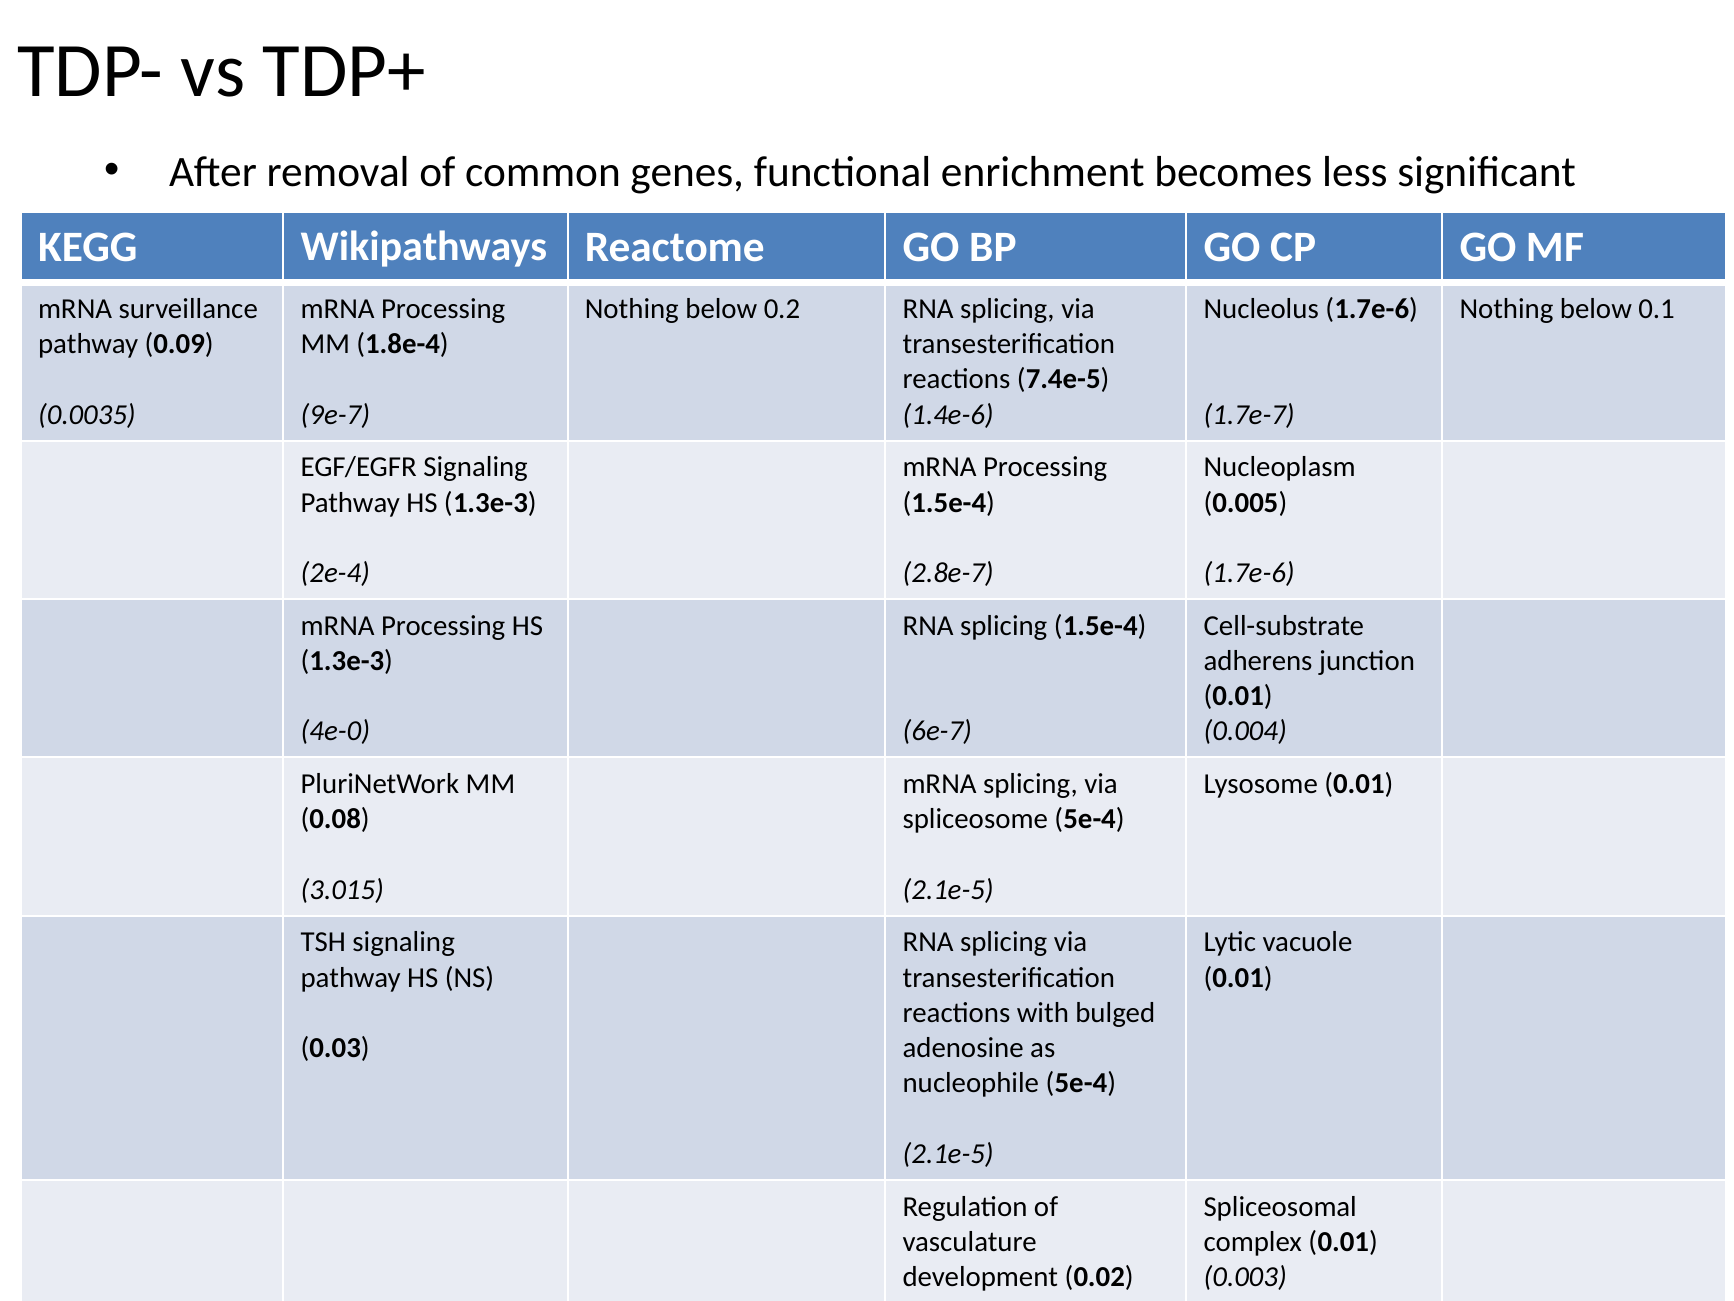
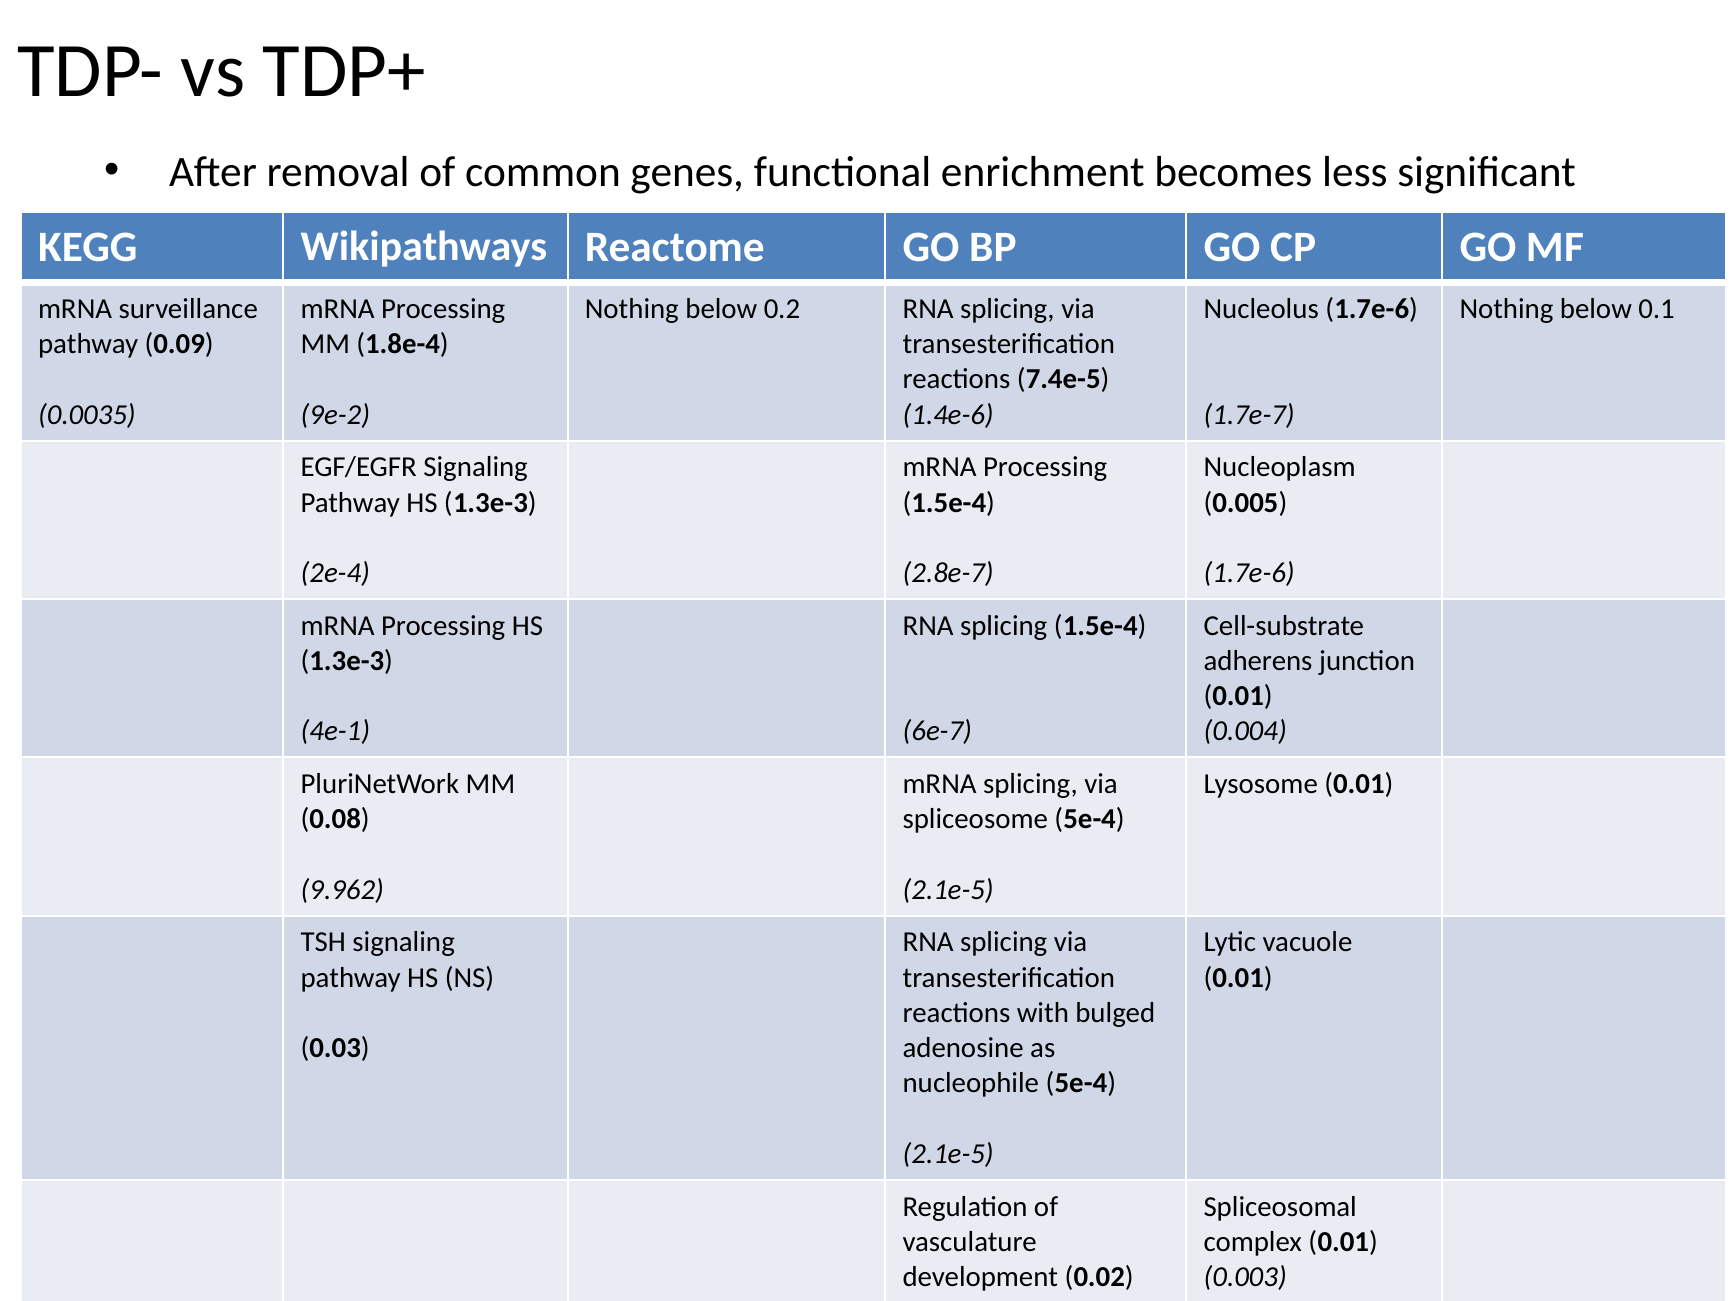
9e-7: 9e-7 -> 9e-2 (335, 414)
4e-0: 4e-0 -> 4e-1 (335, 731)
3.015: 3.015 -> 9.962 (342, 889)
